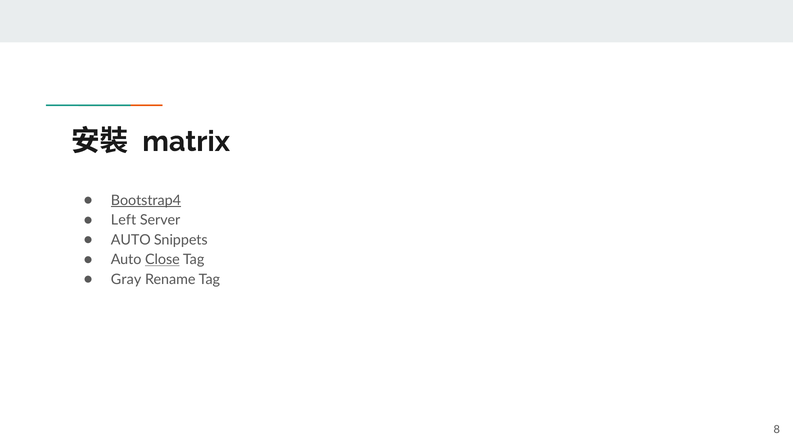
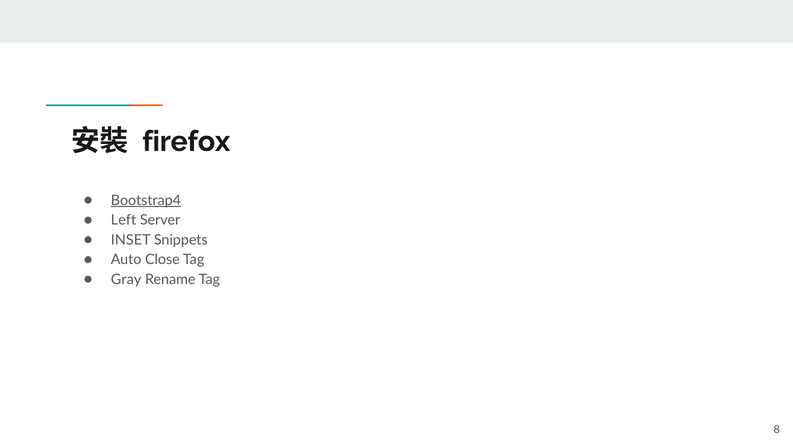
matrix: matrix -> firefox (186, 141)
AUTO: AUTO -> INSET (131, 240)
Close underline: present -> none (162, 260)
